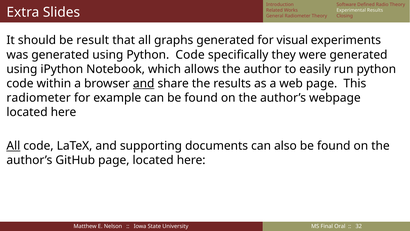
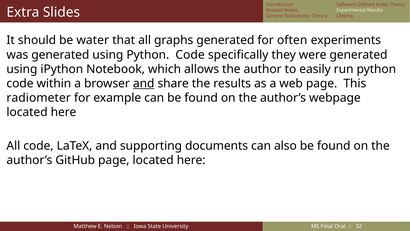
result: result -> water (93, 40)
visual: visual -> often (292, 40)
All underline: present -> none (13, 146)
